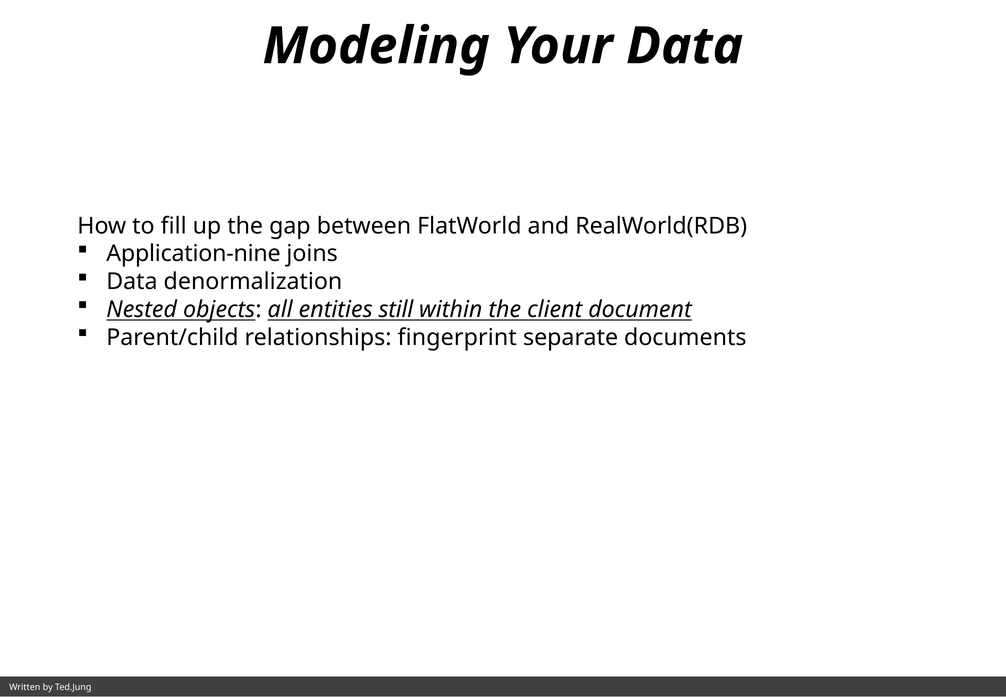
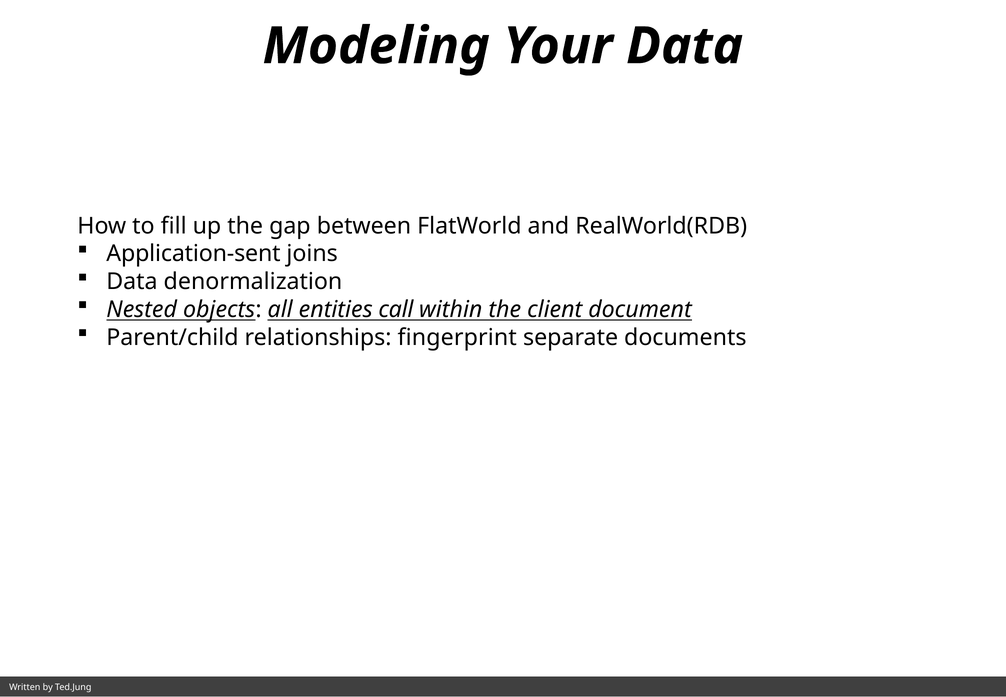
Application-nine: Application-nine -> Application-sent (193, 254)
still: still -> call (396, 309)
